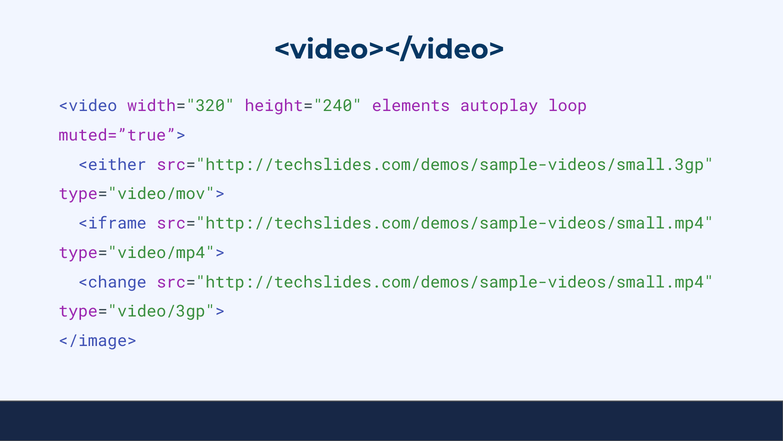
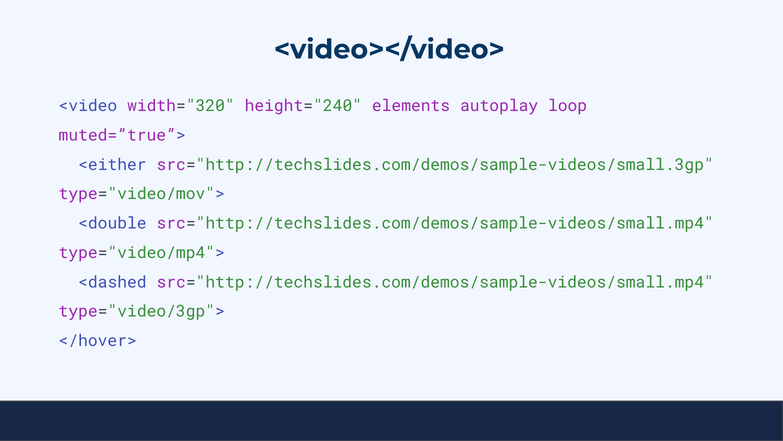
<iframe: <iframe -> <double (112, 223)
<change: <change -> <dashed (112, 282)
</image>: </image> -> </hover> (98, 341)
